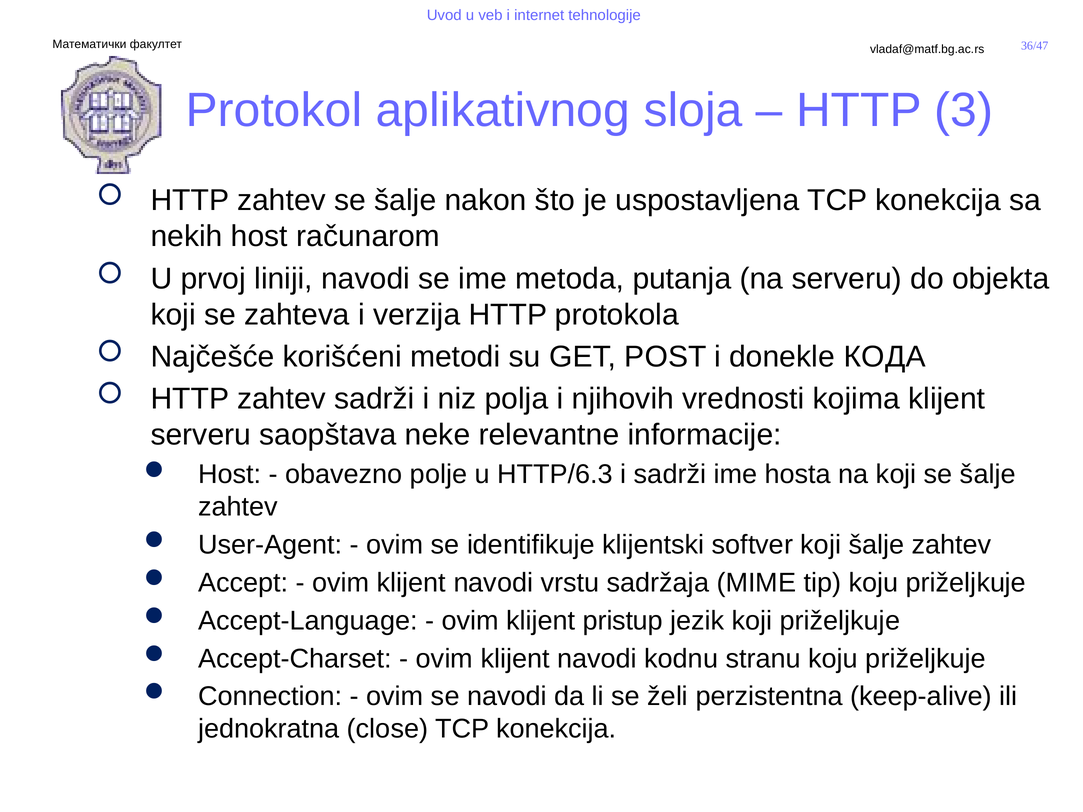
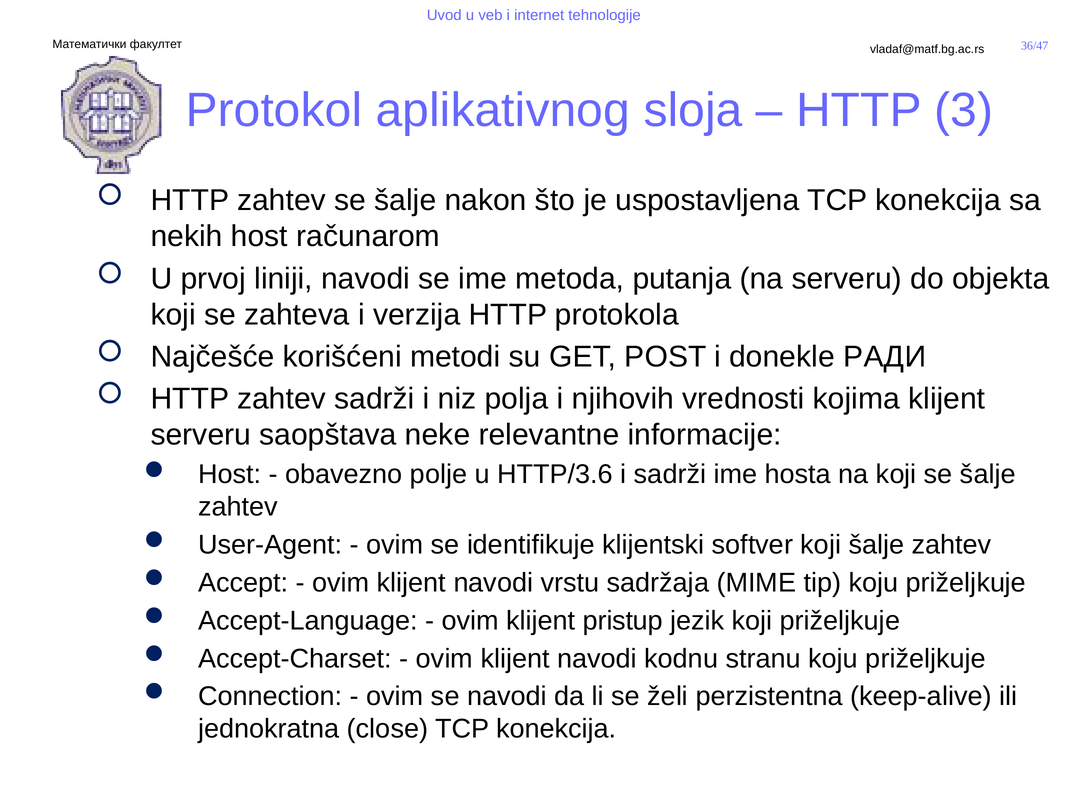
КОДА: КОДА -> РАДИ (885, 357)
HTTP/6.3: HTTP/6.3 -> HTTP/3.6 (555, 475)
